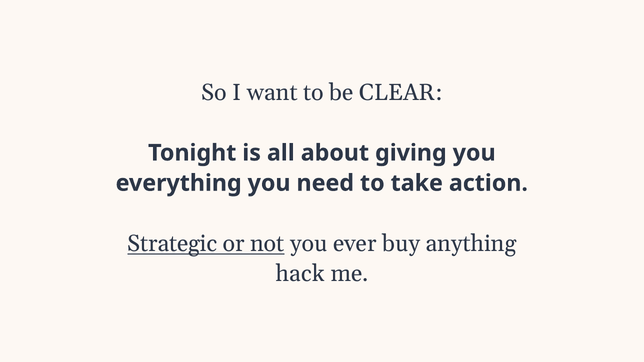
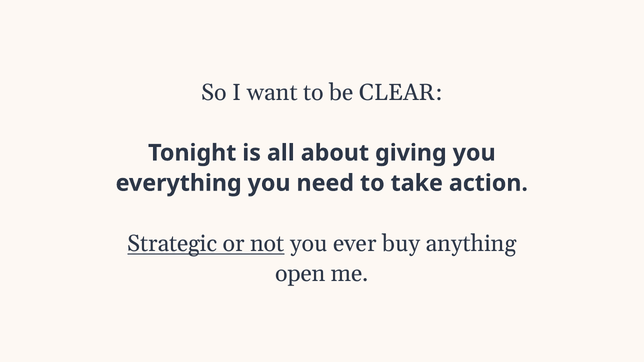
hack: hack -> open (300, 274)
